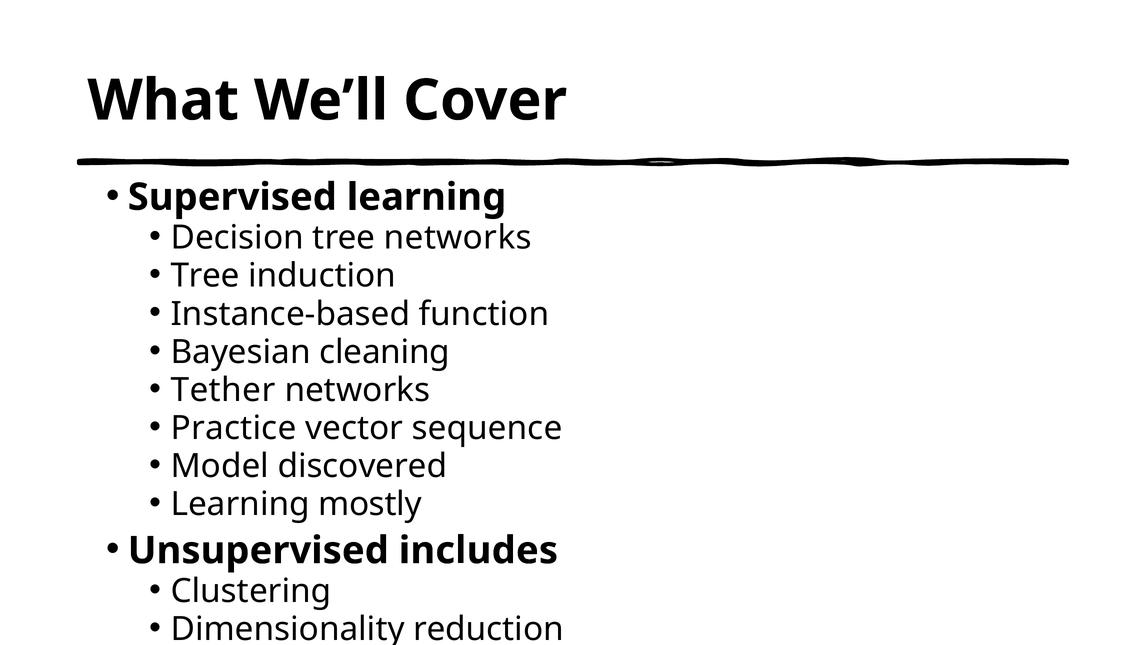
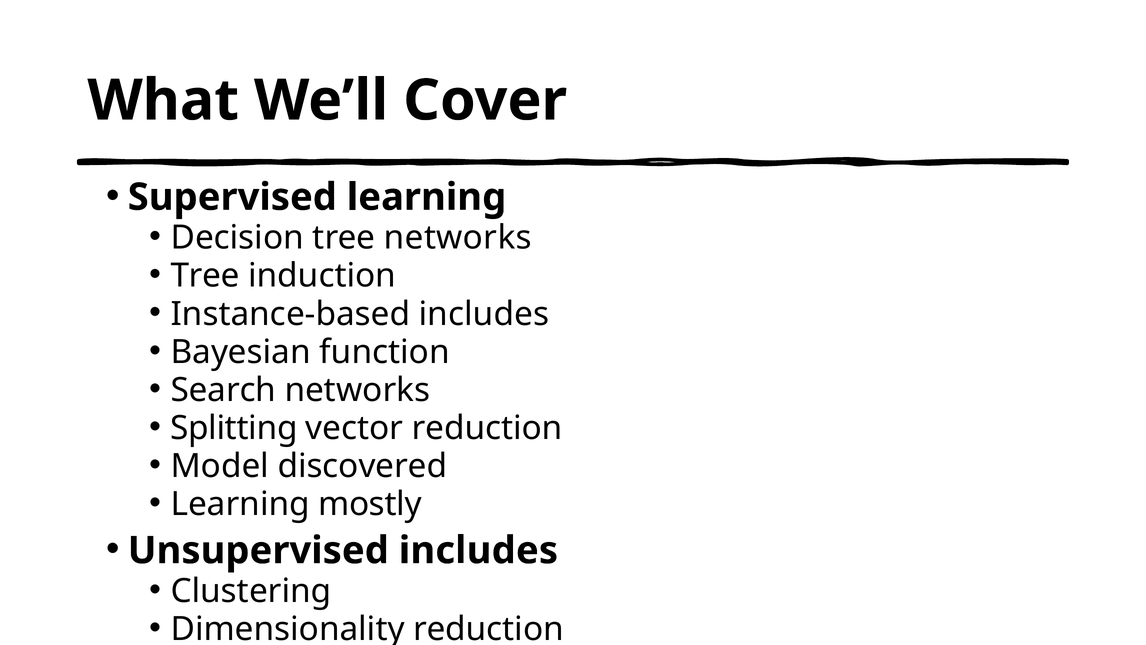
Instance-based function: function -> includes (484, 314)
cleaning: cleaning -> function (385, 352)
Tether: Tether -> Search (223, 390)
Practice: Practice -> Splitting (234, 428)
vector sequence: sequence -> reduction (487, 428)
